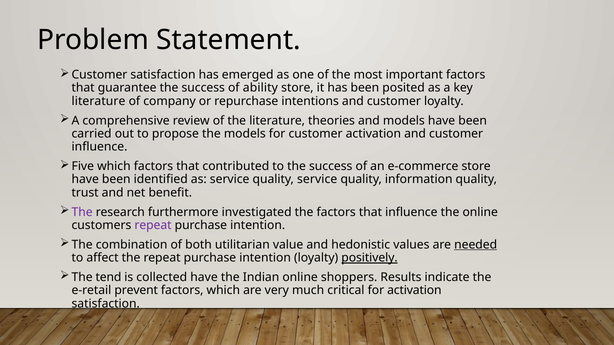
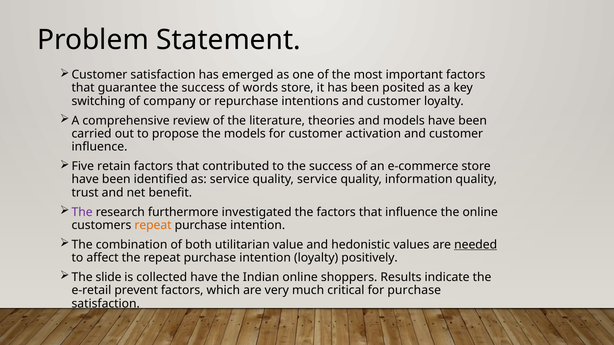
ability: ability -> words (260, 88)
literature: literature -> switching (99, 101)
Five which: which -> retain (114, 167)
repeat colour: purple -> orange (153, 225)
positively underline: present -> none (370, 258)
tend: tend -> slide (109, 278)
for activation: activation -> purchase (414, 291)
